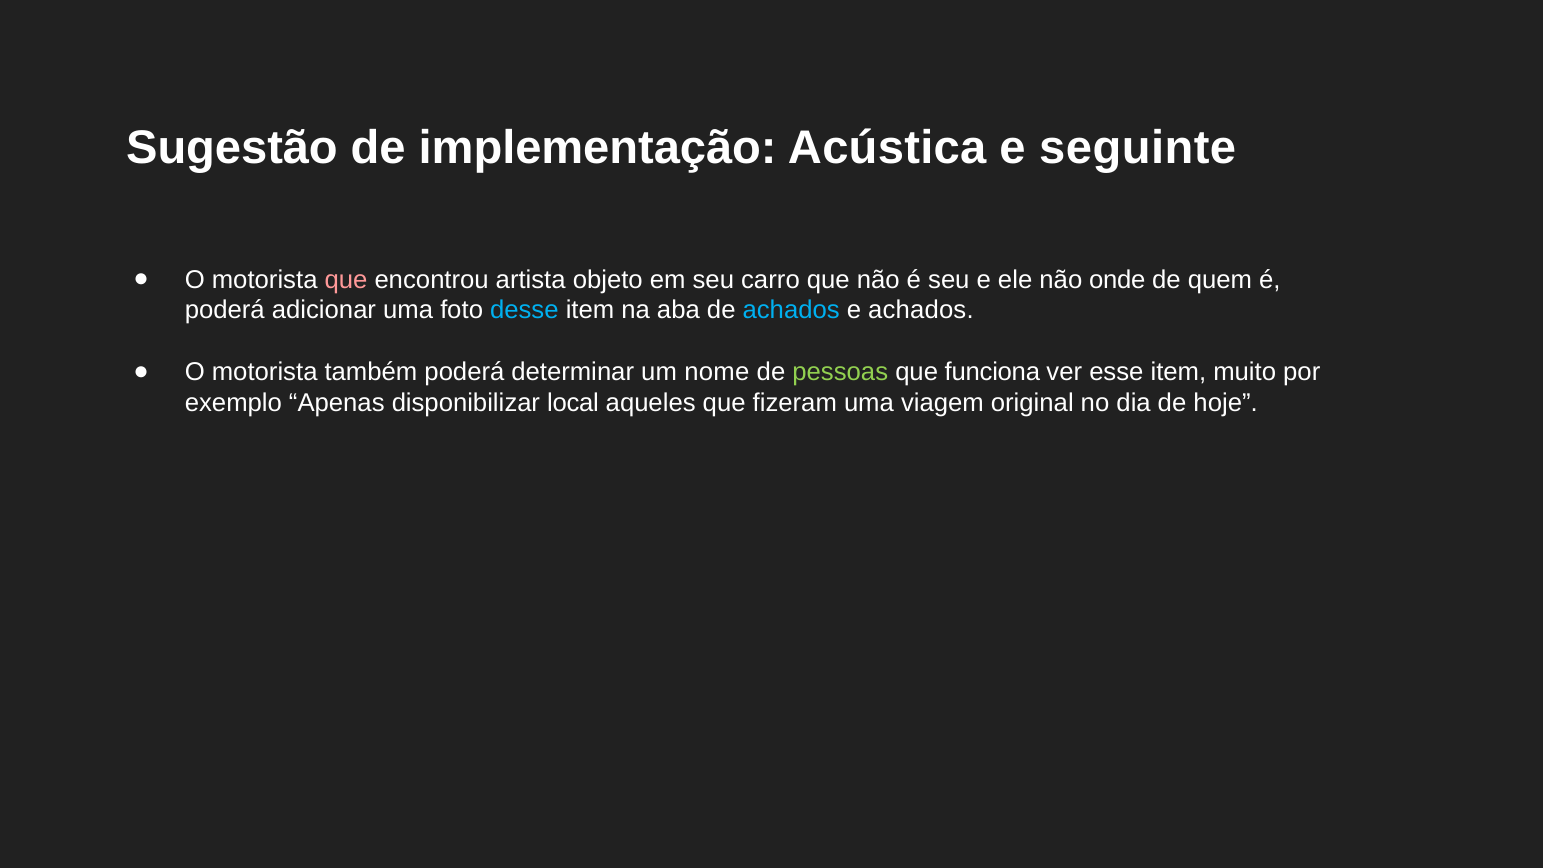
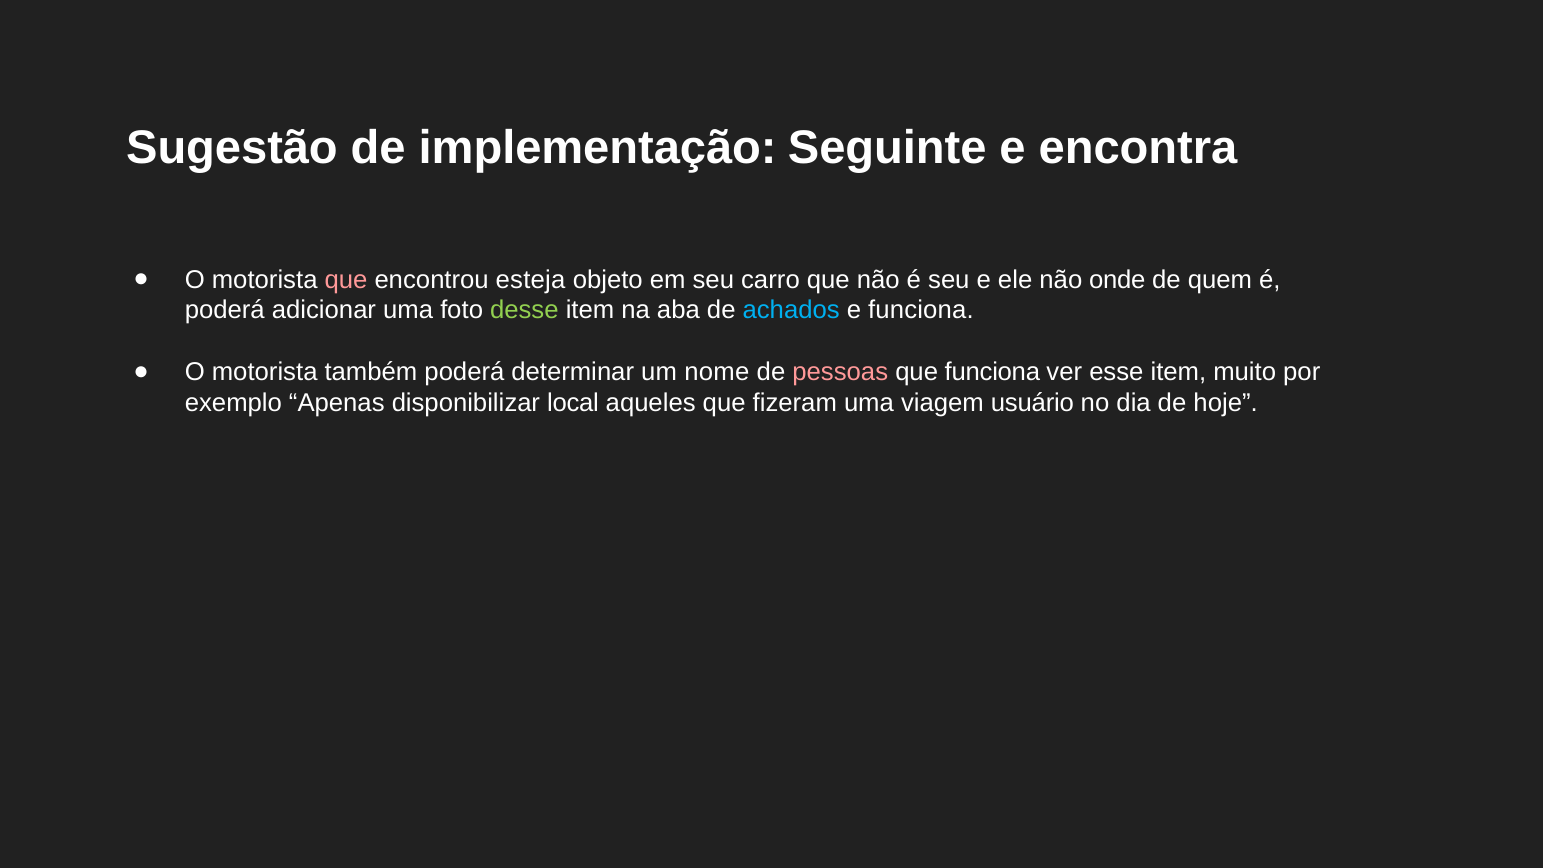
Acústica: Acústica -> Seguinte (887, 148)
seguinte: seguinte -> encontra (1138, 148)
artista: artista -> esteja (531, 280)
desse colour: light blue -> light green (524, 310)
e achados: achados -> funciona (921, 310)
pessoas colour: light green -> pink (840, 372)
original: original -> usuário (1032, 403)
